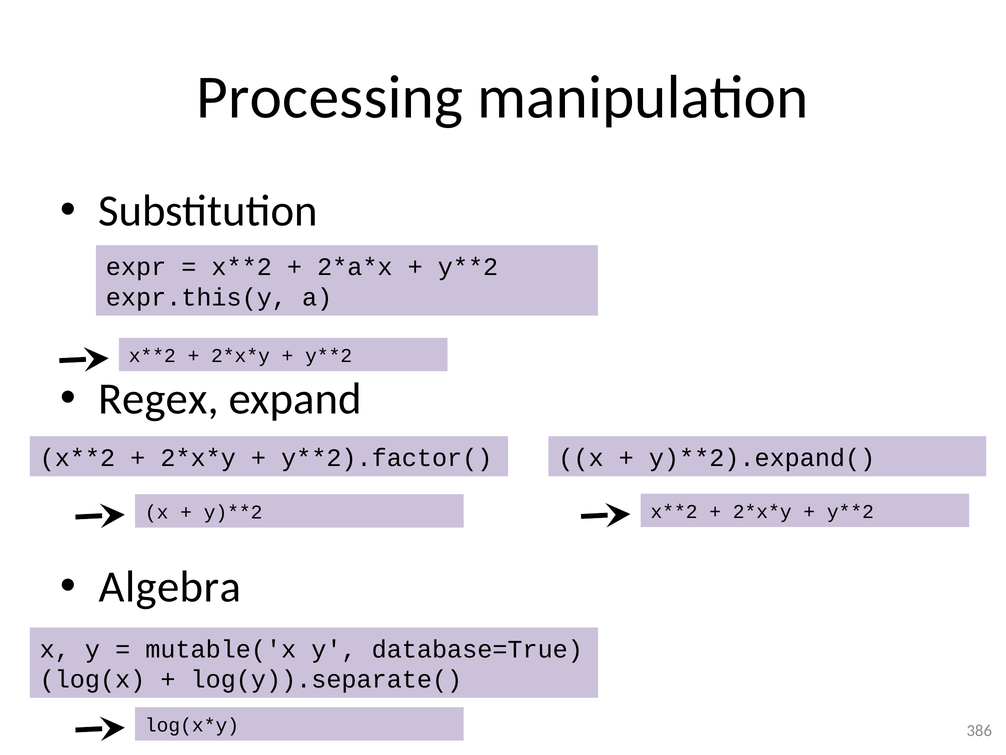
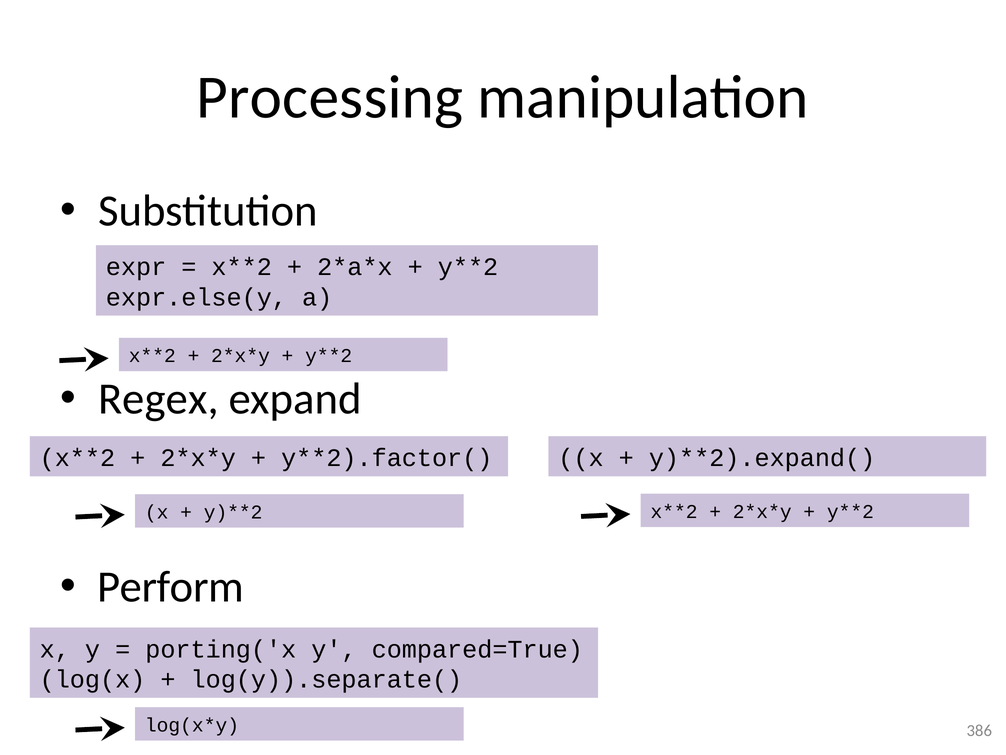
expr.this(y: expr.this(y -> expr.else(y (196, 297)
Algebra: Algebra -> Perform (171, 587)
mutable('x: mutable('x -> porting('x (221, 649)
database=True: database=True -> compared=True (477, 649)
